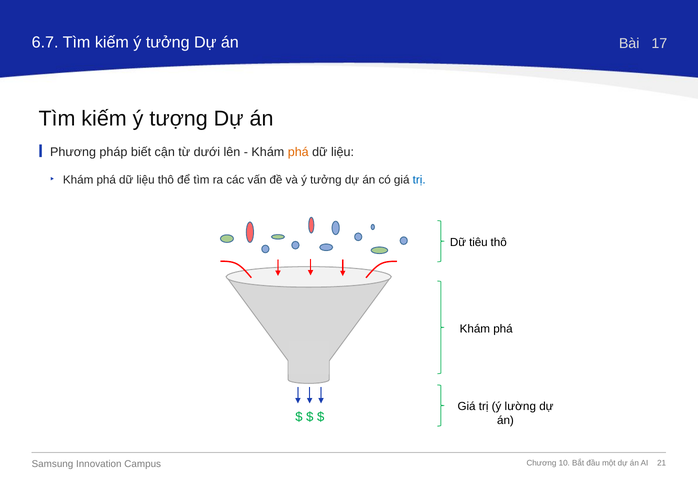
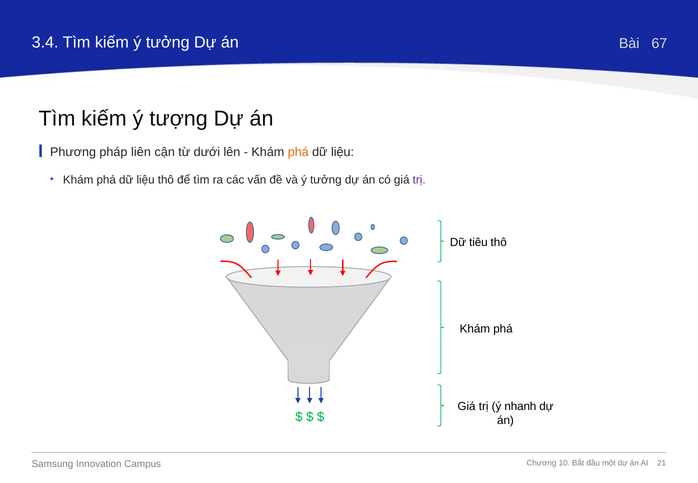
6.7: 6.7 -> 3.4 (45, 42)
17: 17 -> 67 (659, 43)
biết: biết -> liên (141, 152)
trị colour: blue -> purple (419, 180)
lường: lường -> nhanh (520, 407)
